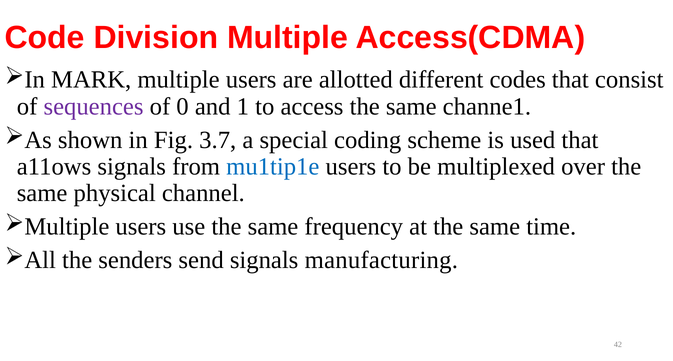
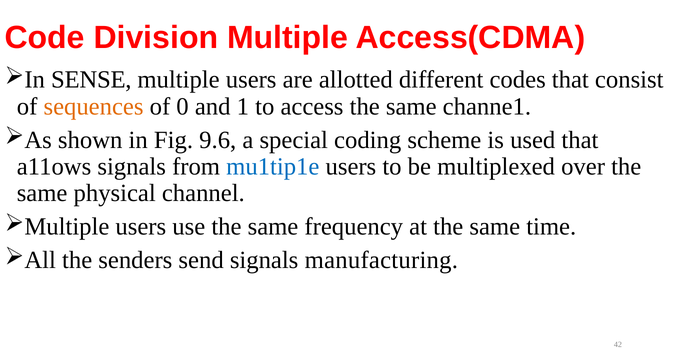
MARK: MARK -> SENSE (91, 80)
sequences colour: purple -> orange (94, 106)
3.7: 3.7 -> 9.6 (218, 140)
